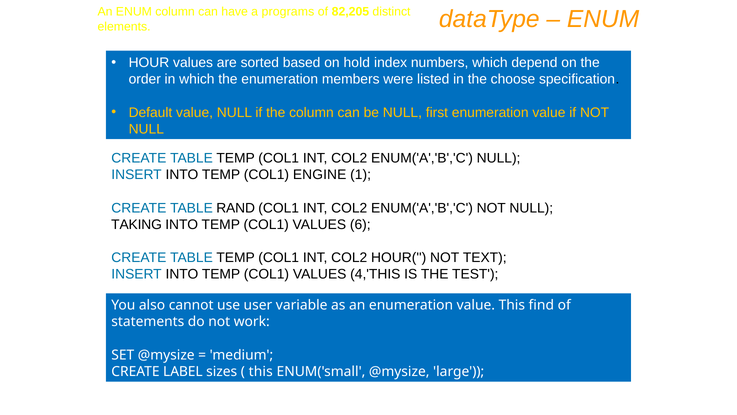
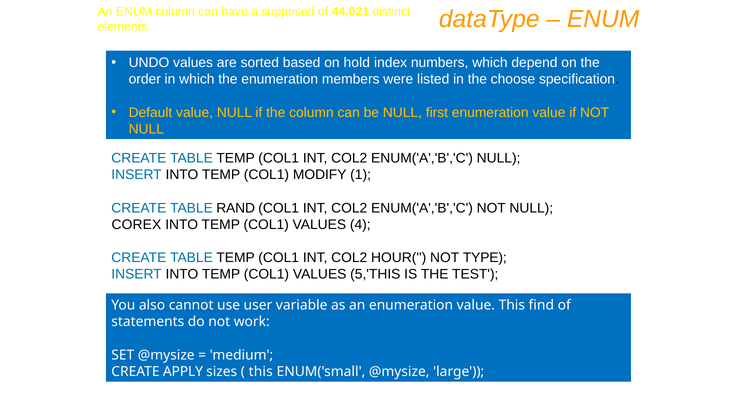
programs: programs -> supposed (288, 12)
82,205: 82,205 -> 44,021 (350, 12)
HOUR: HOUR -> UNDO (149, 63)
ENGINE: ENGINE -> MODIFY (320, 175)
TAKING: TAKING -> COREX (136, 224)
6: 6 -> 4 (360, 224)
TEXT: TEXT -> TYPE (485, 257)
4,'THIS: 4,'THIS -> 5,'THIS (375, 274)
LABEL: LABEL -> APPLY (183, 371)
